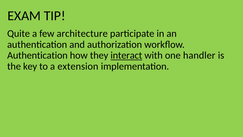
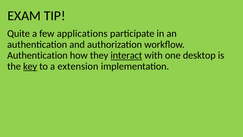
architecture: architecture -> applications (82, 33)
handler: handler -> desktop (199, 55)
key underline: none -> present (30, 66)
